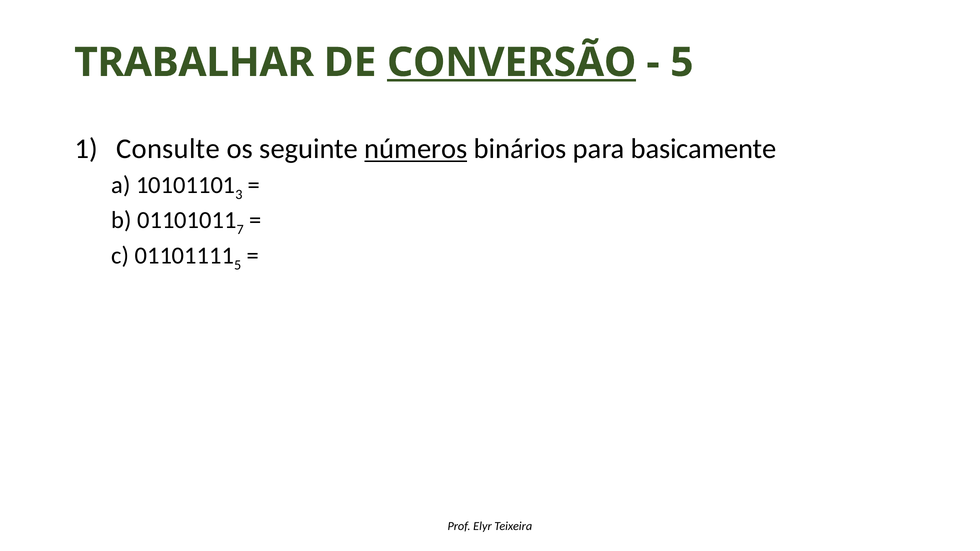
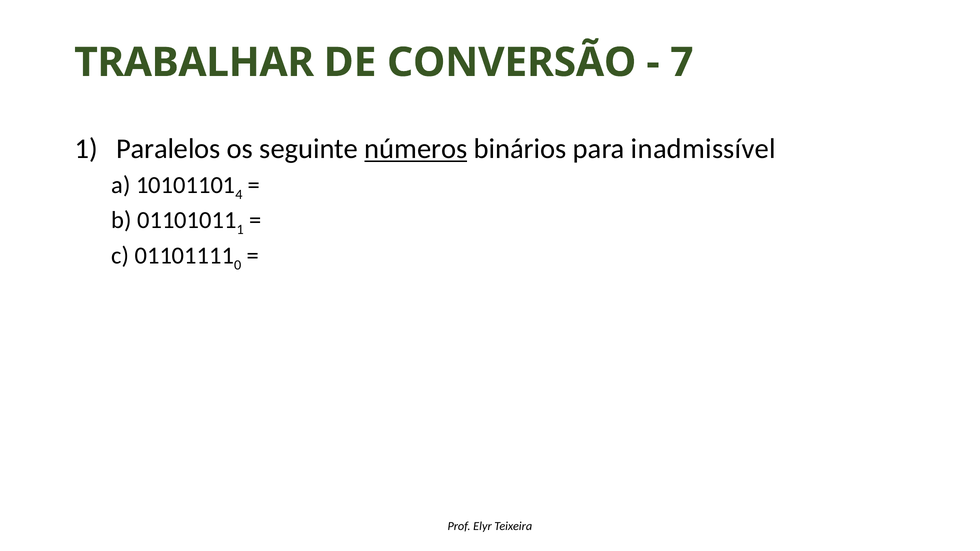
CONVERSÃO underline: present -> none (512, 63)
5: 5 -> 7 (682, 63)
Consulte: Consulte -> Paralelos (168, 149)
basicamente: basicamente -> inadmissível (703, 149)
3: 3 -> 4 (239, 195)
7: 7 -> 1 (240, 230)
5: 5 -> 0 (238, 265)
